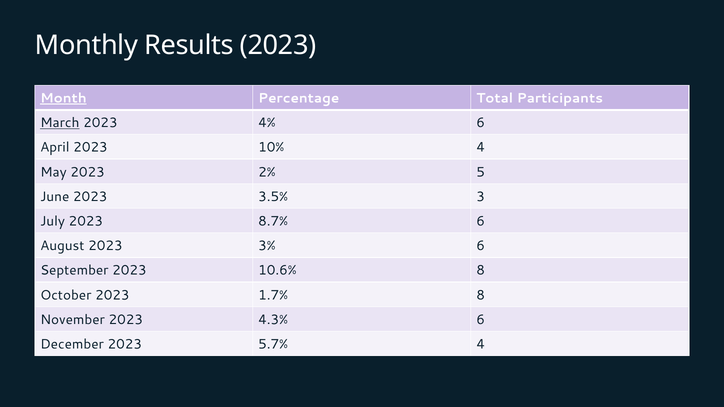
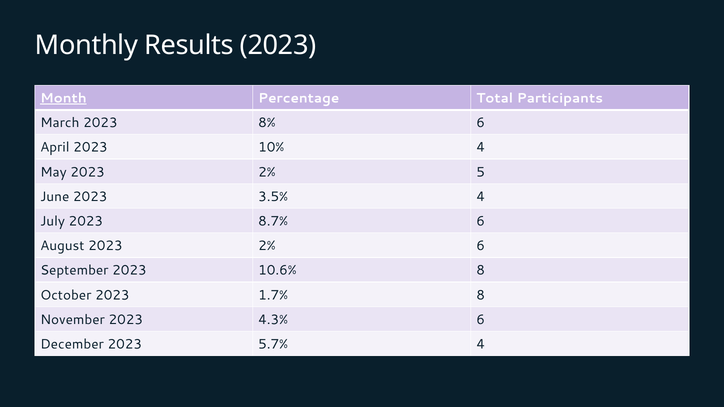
March underline: present -> none (60, 123)
4%: 4% -> 8% (267, 123)
3.5% 3: 3 -> 4 (481, 197)
August 2023 3%: 3% -> 2% (267, 246)
